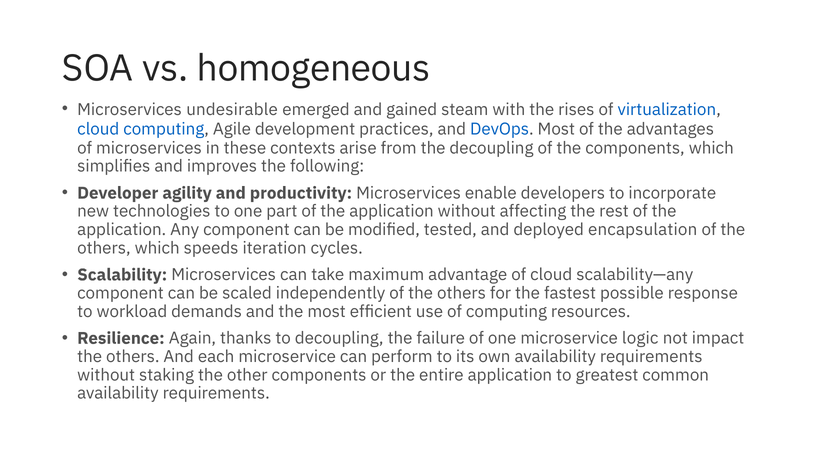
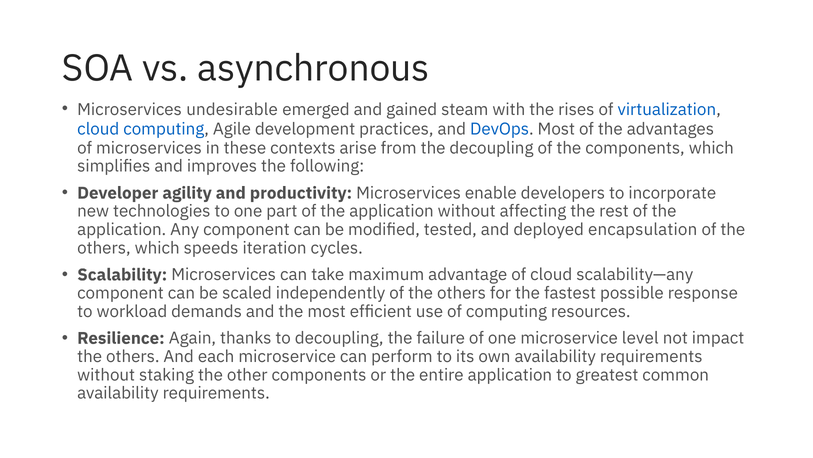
homogeneous: homogeneous -> asynchronous (313, 68)
logic: logic -> level (640, 338)
